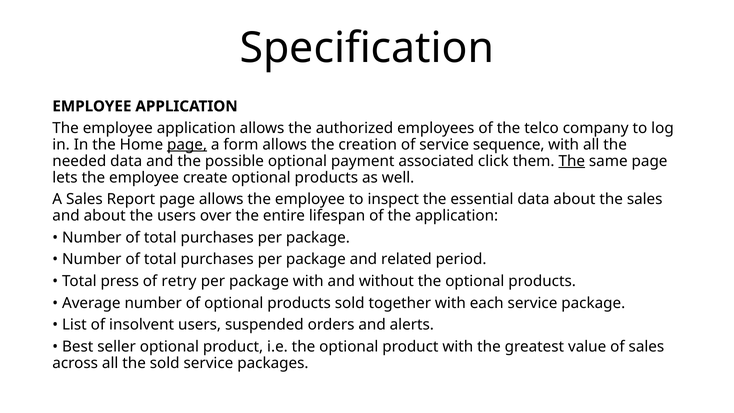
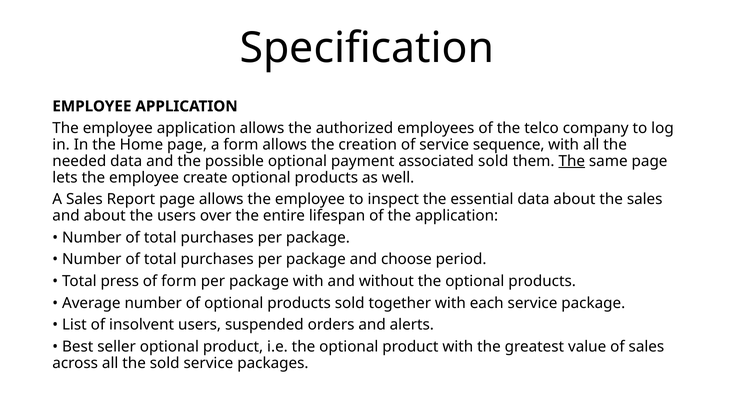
page underline: present -> none (187, 145)
associated click: click -> sold (493, 161)
related: related -> choose (406, 259)
of retry: retry -> form (179, 281)
